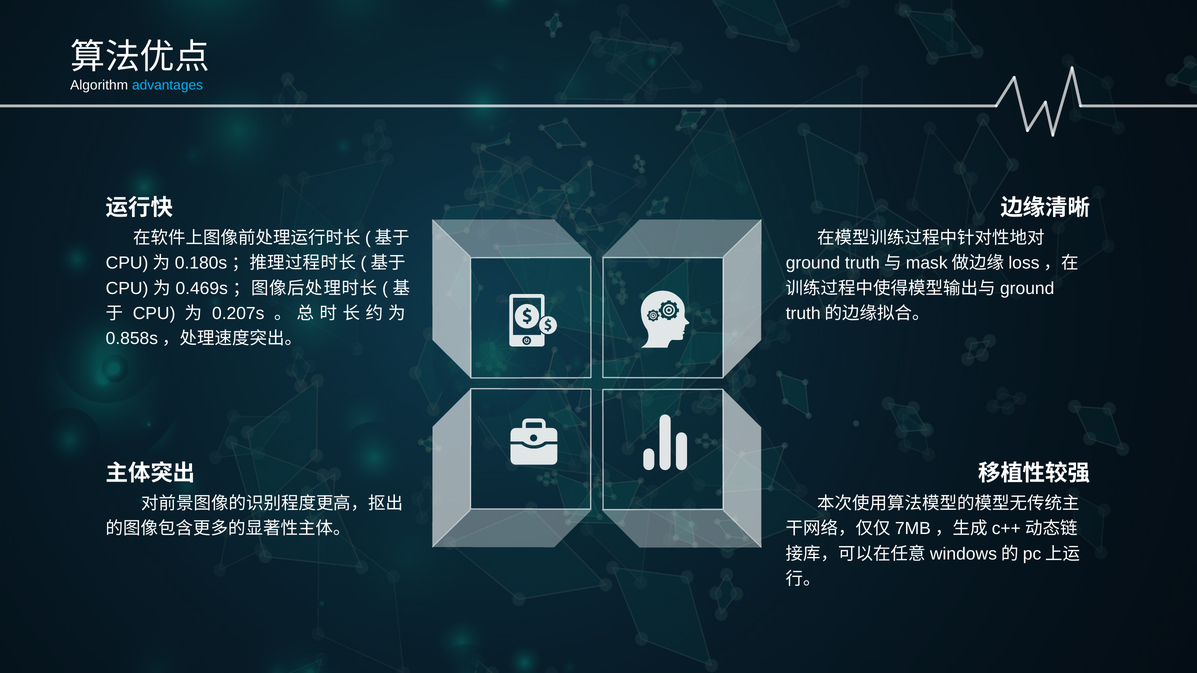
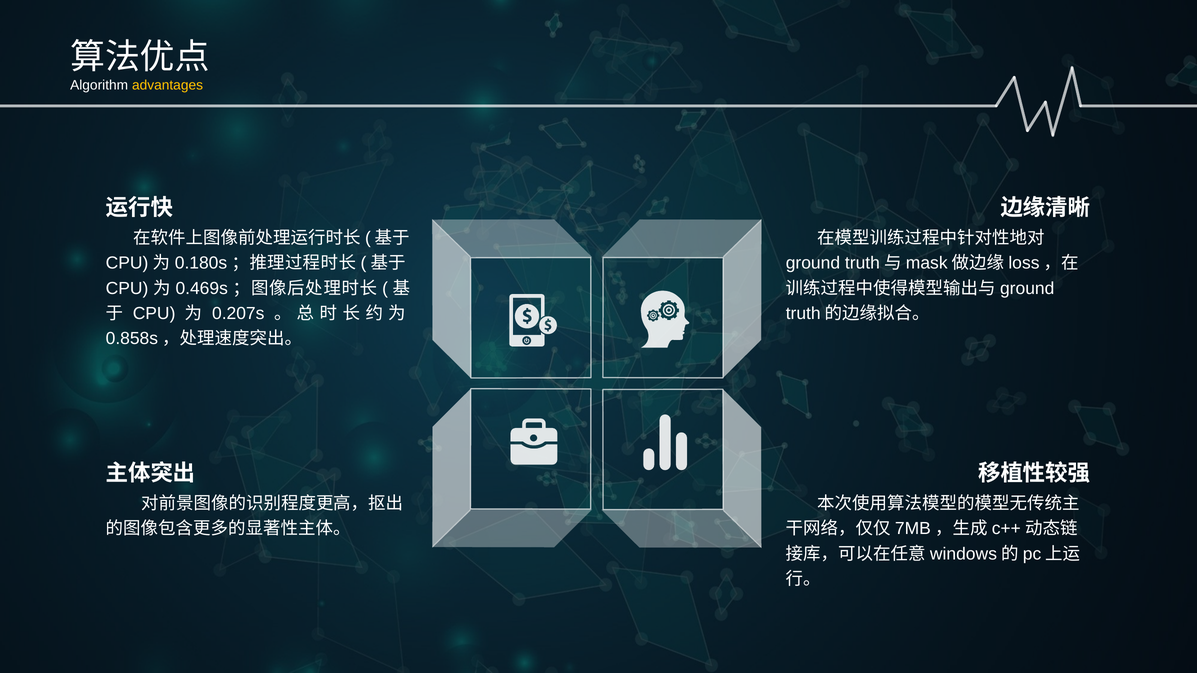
advantages colour: light blue -> yellow (168, 85)
